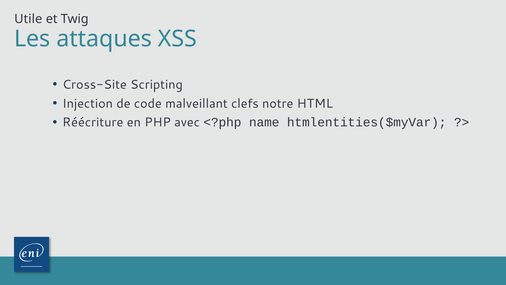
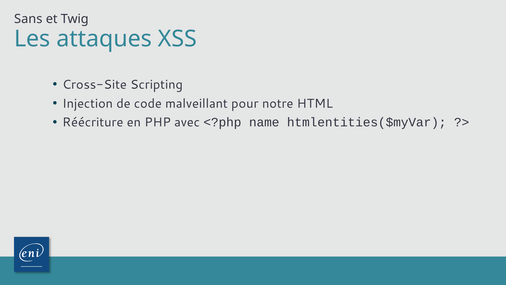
Utile: Utile -> Sans (28, 19)
clefs: clefs -> pour (245, 103)
